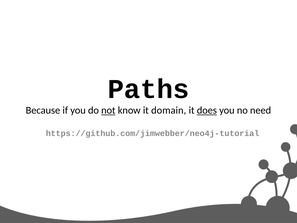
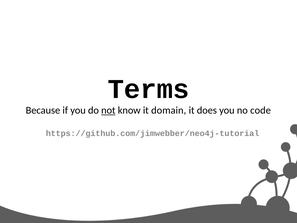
Paths: Paths -> Terms (148, 89)
does underline: present -> none (207, 110)
need: need -> code (261, 110)
